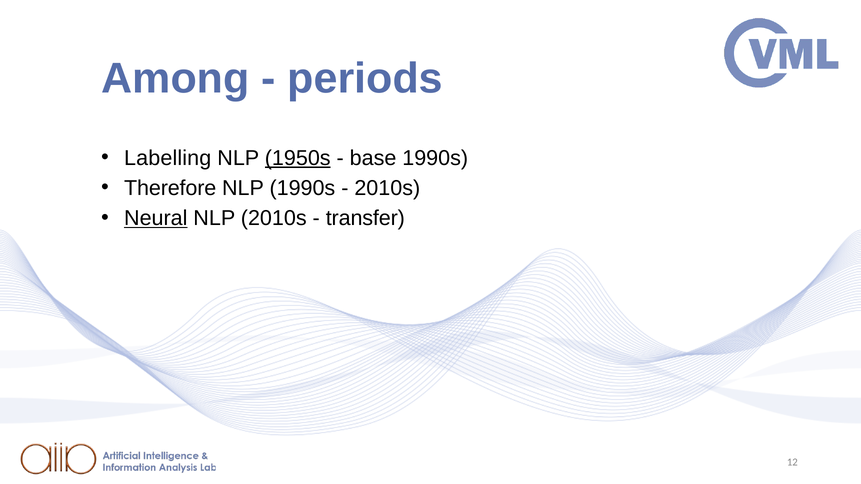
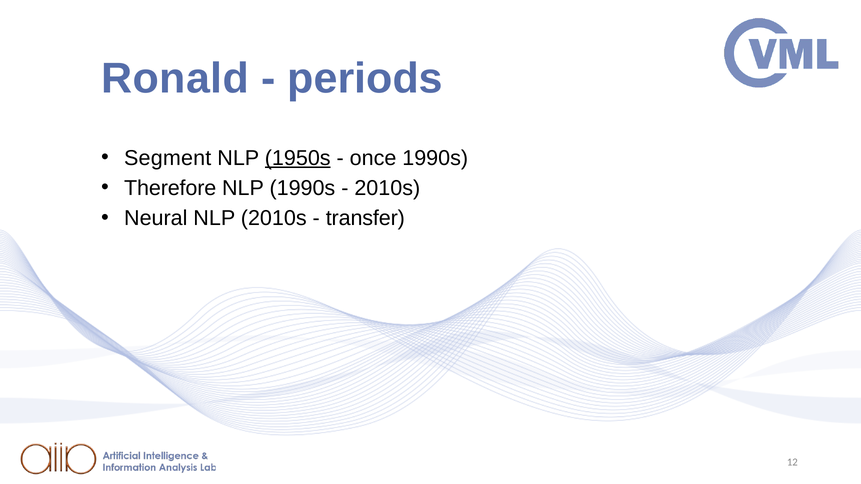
Among: Among -> Ronald (175, 78)
Labelling: Labelling -> Segment (168, 158)
base: base -> once (373, 158)
Neural underline: present -> none (156, 218)
